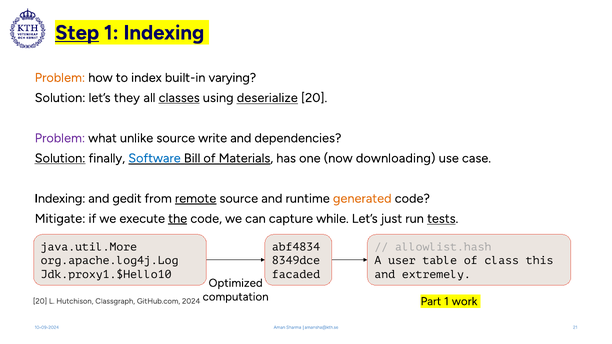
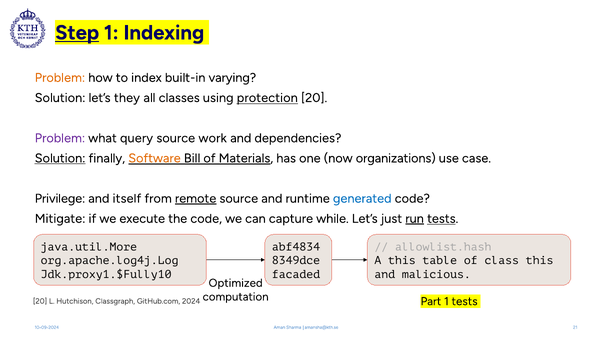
classes underline: present -> none (179, 98)
deserialize: deserialize -> protection (267, 98)
unlike: unlike -> query (137, 138)
write: write -> work (213, 138)
Software colour: blue -> orange (154, 158)
downloading: downloading -> organizations (396, 158)
Indexing: Indexing -> Privilege (60, 199)
gedit: gedit -> itself (127, 199)
generated colour: orange -> blue (362, 199)
the underline: present -> none (178, 219)
run underline: none -> present (415, 219)
A user: user -> this (402, 261)
Jdk.proxy1.$Hello10: Jdk.proxy1.$Hello10 -> Jdk.proxy1.$Fully10 (106, 275)
extremely: extremely -> malicious (436, 275)
1 work: work -> tests (465, 302)
